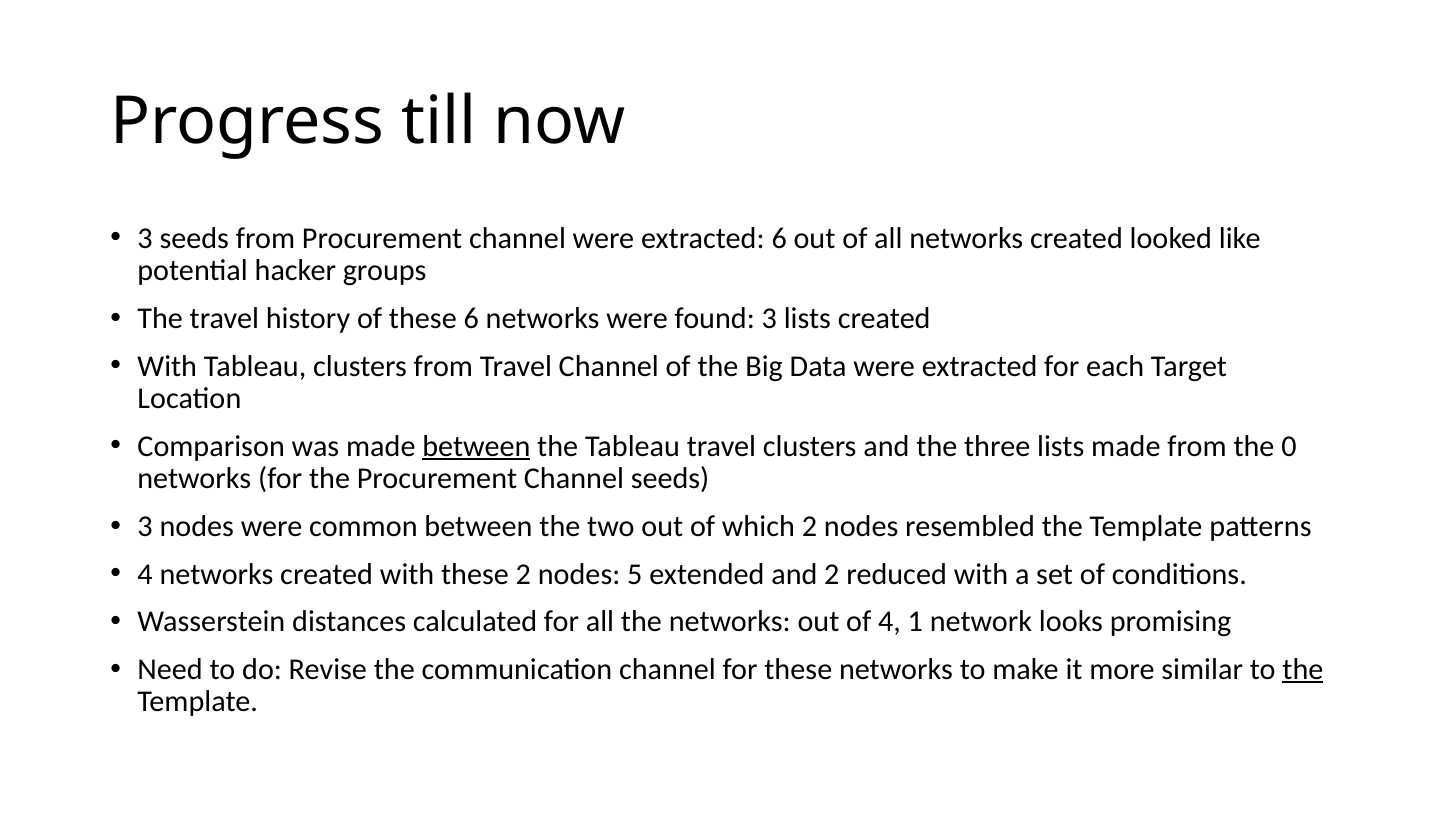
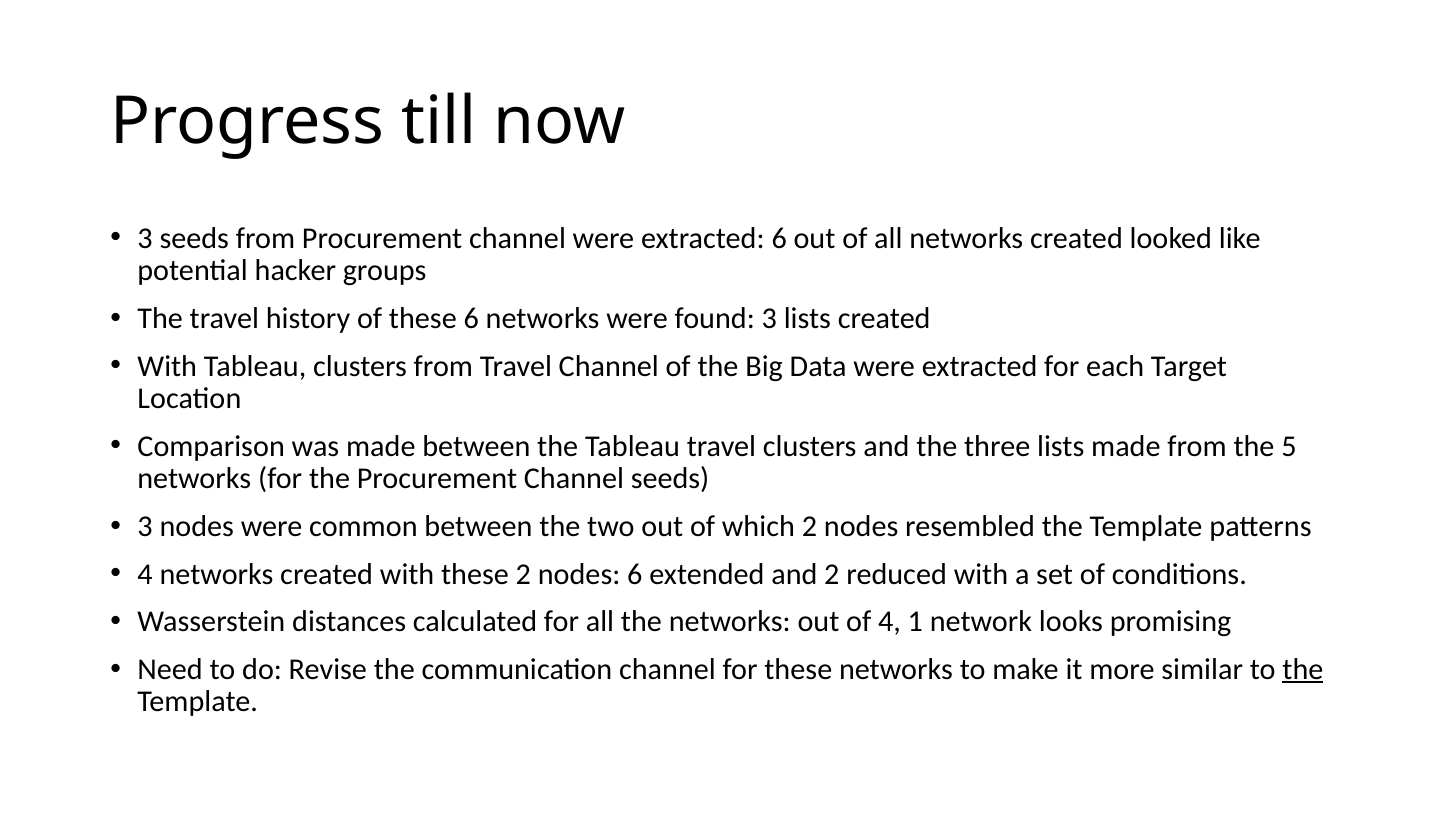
between underline: present -> none (476, 446)
0: 0 -> 5 (1289, 446)
nodes 5: 5 -> 6 (635, 574)
